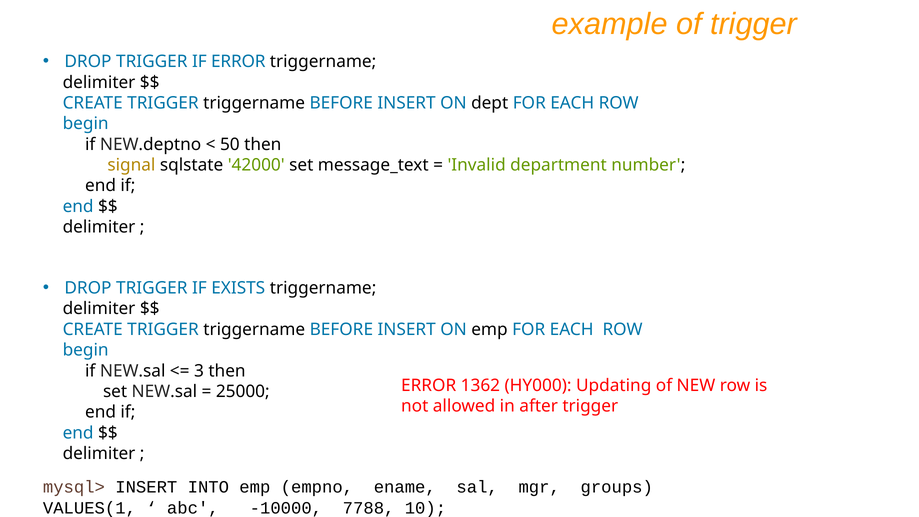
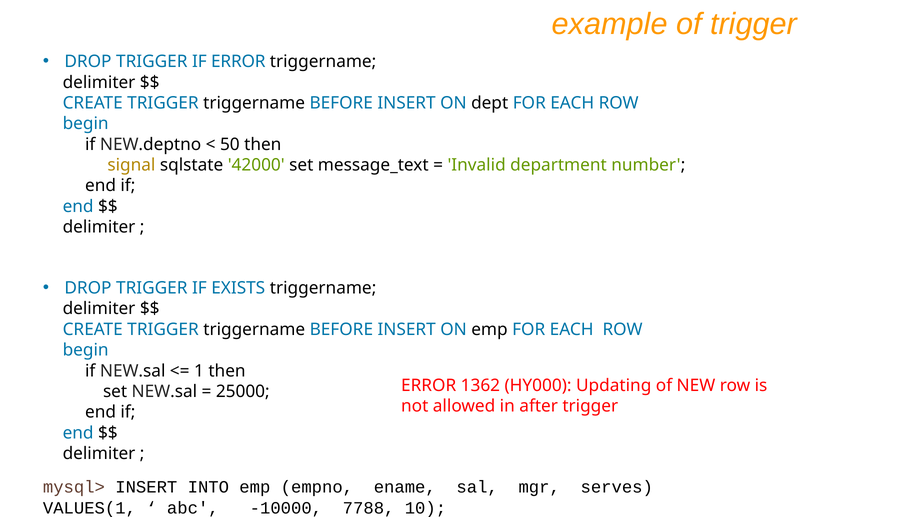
3: 3 -> 1 (199, 371)
groups: groups -> serves (617, 487)
